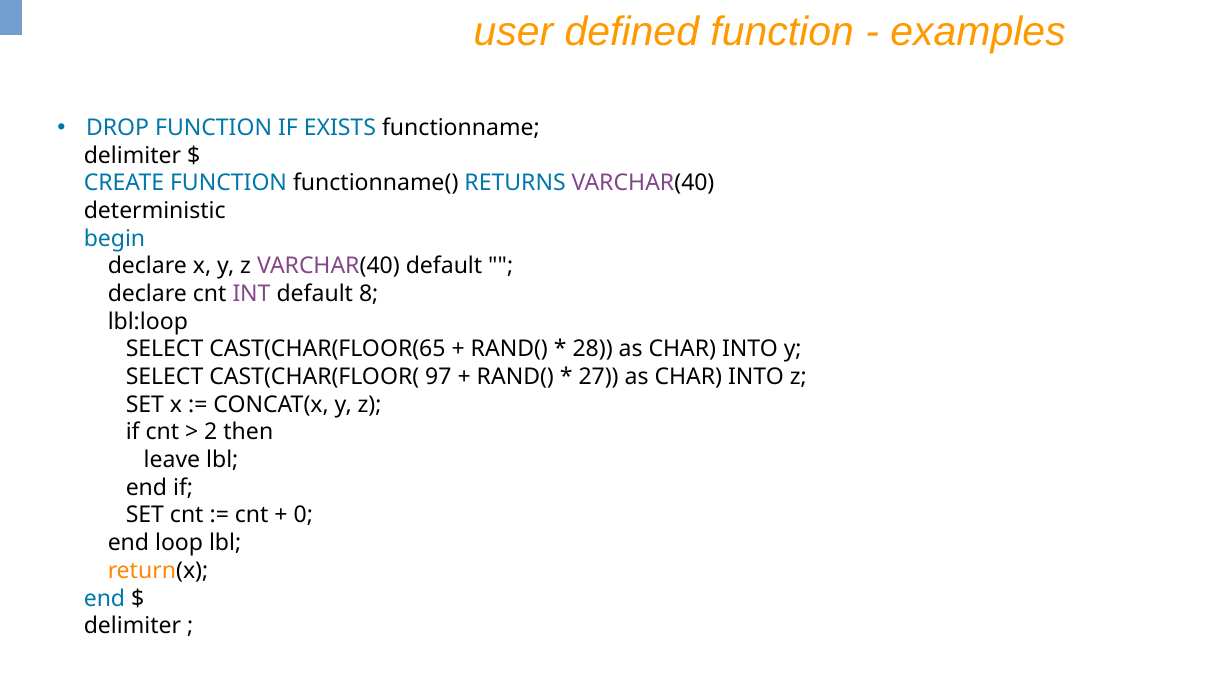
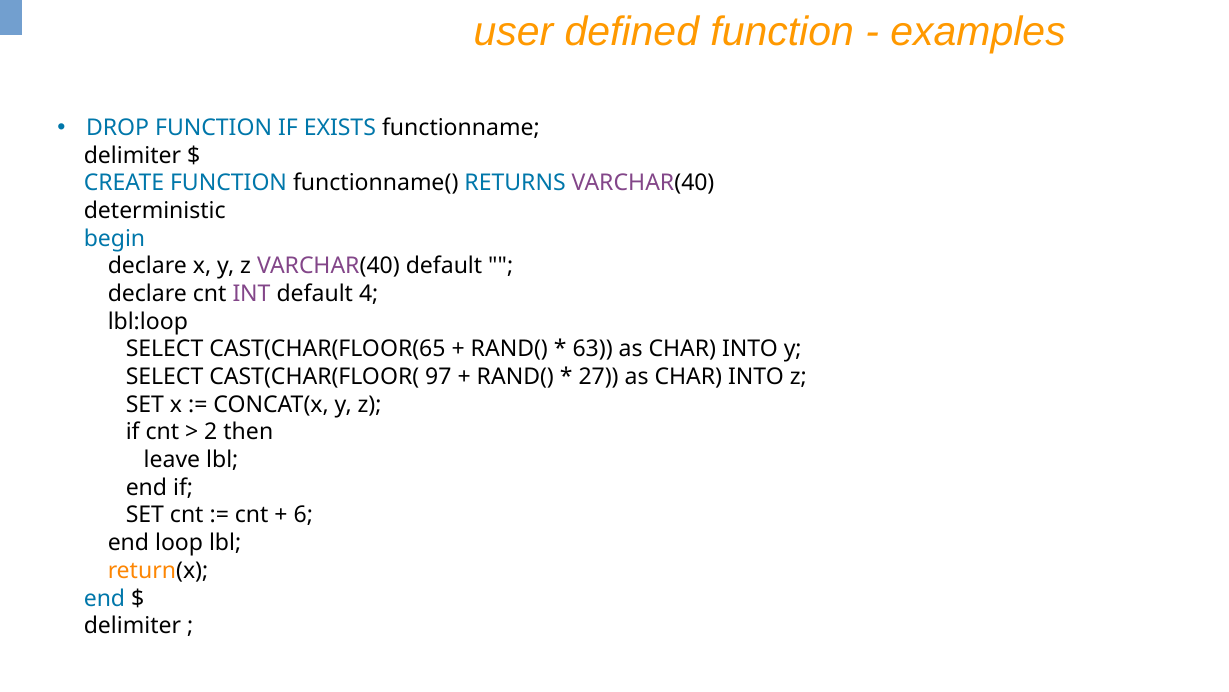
8: 8 -> 4 (369, 294)
28: 28 -> 63 (593, 349)
0: 0 -> 6 (303, 515)
